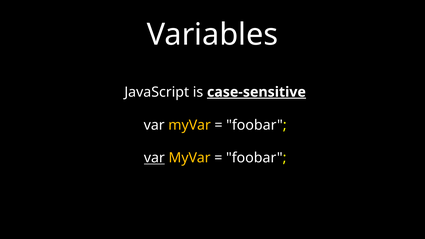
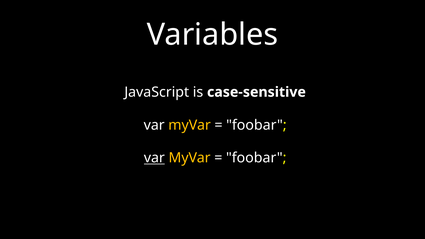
case-sensitive underline: present -> none (256, 92)
